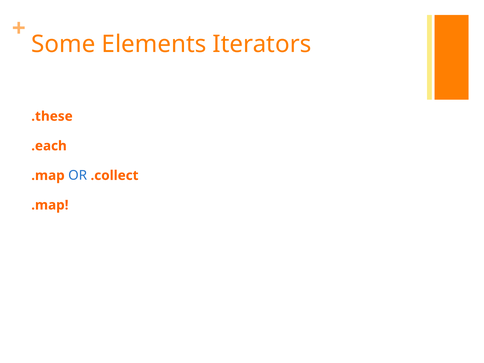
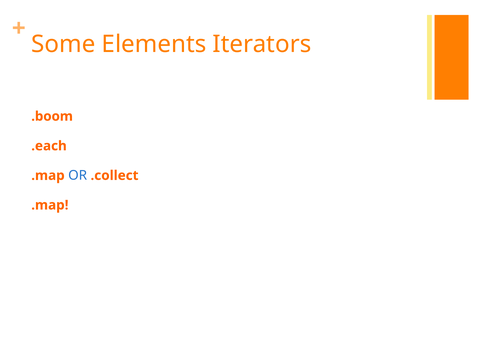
.these: .these -> .boom (52, 116)
